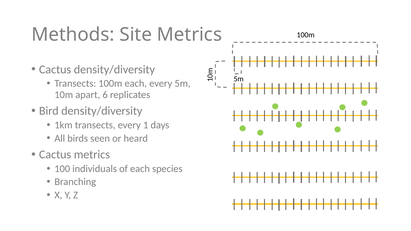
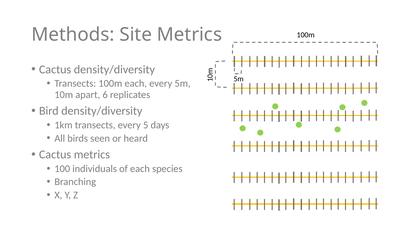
every 1: 1 -> 5 (146, 125)
